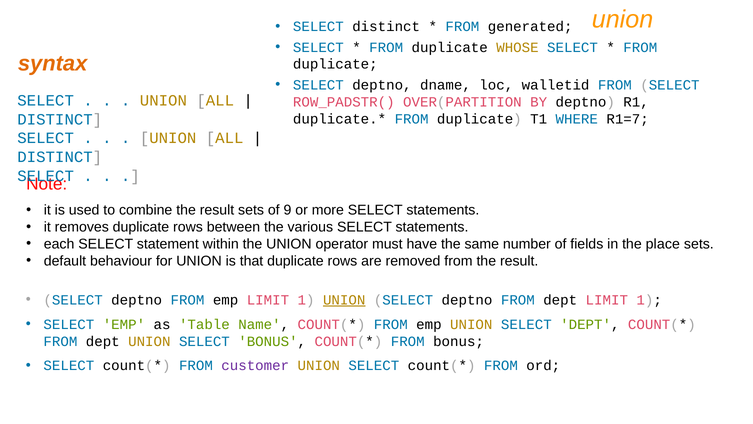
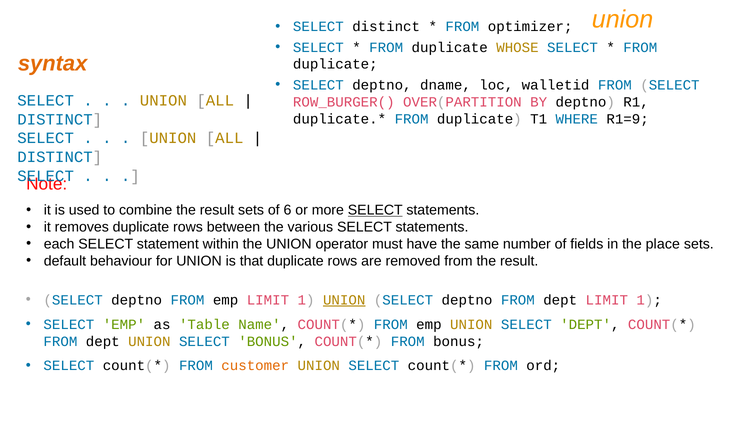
generated: generated -> optimizer (530, 27)
ROW_PADSTR(: ROW_PADSTR( -> ROW_BURGER( (344, 102)
R1=7: R1=7 -> R1=9 (628, 119)
9: 9 -> 6 (288, 210)
SELECT underline: none -> present (375, 210)
customer colour: purple -> orange (255, 365)
